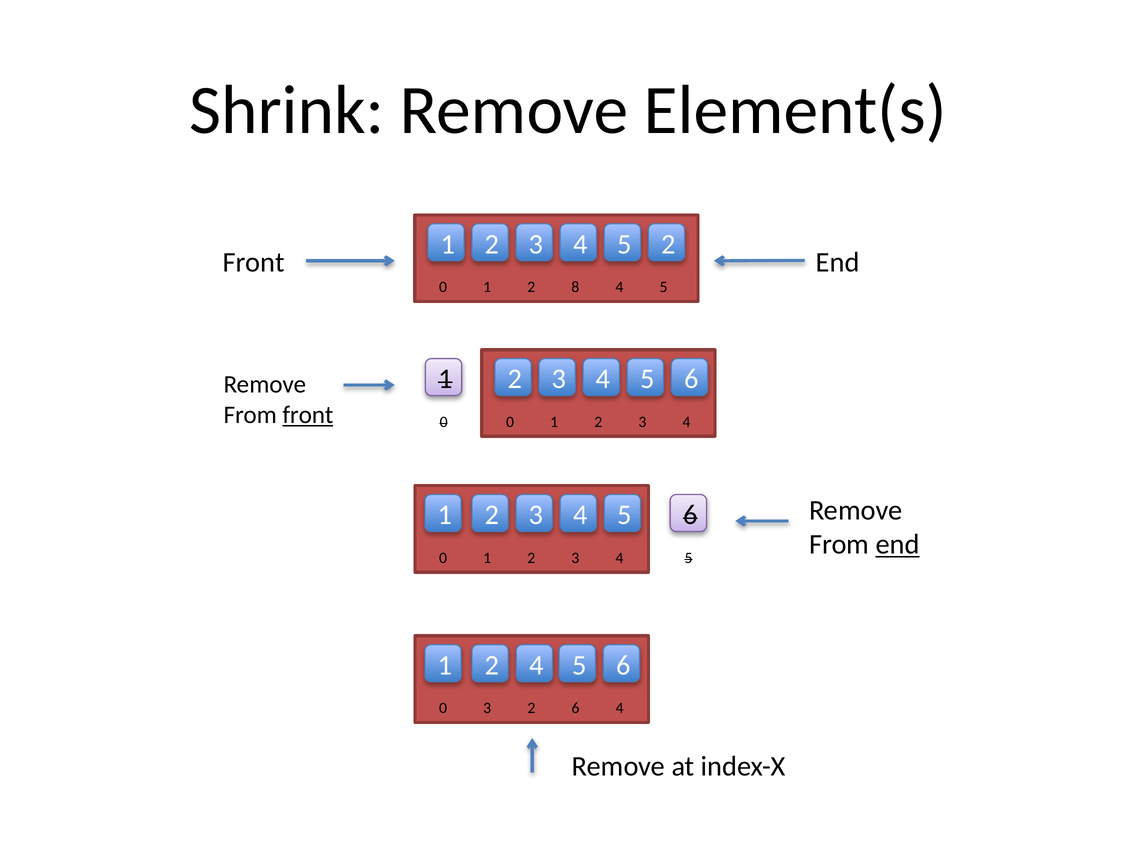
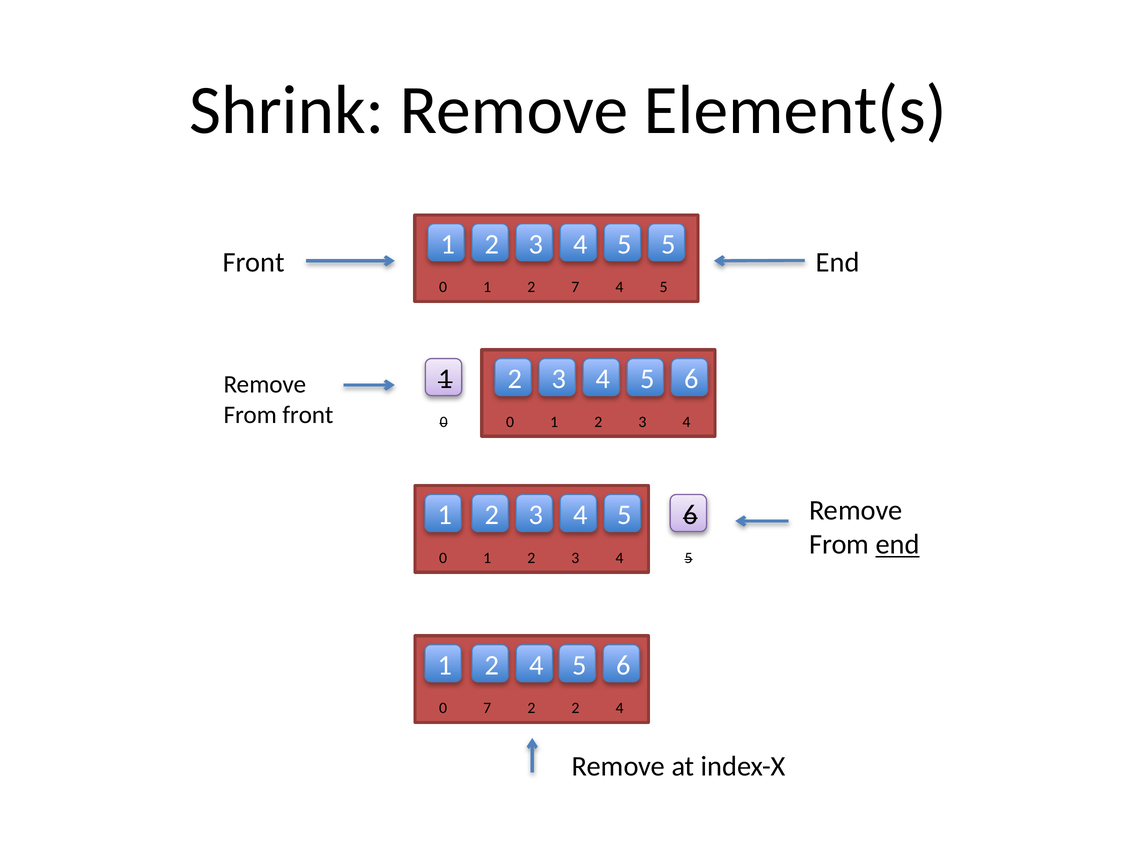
5 2: 2 -> 5 (668, 244)
2 8: 8 -> 7 (575, 287)
front underline: present -> none (308, 415)
0 3: 3 -> 7 (487, 708)
2 6: 6 -> 2 (575, 708)
